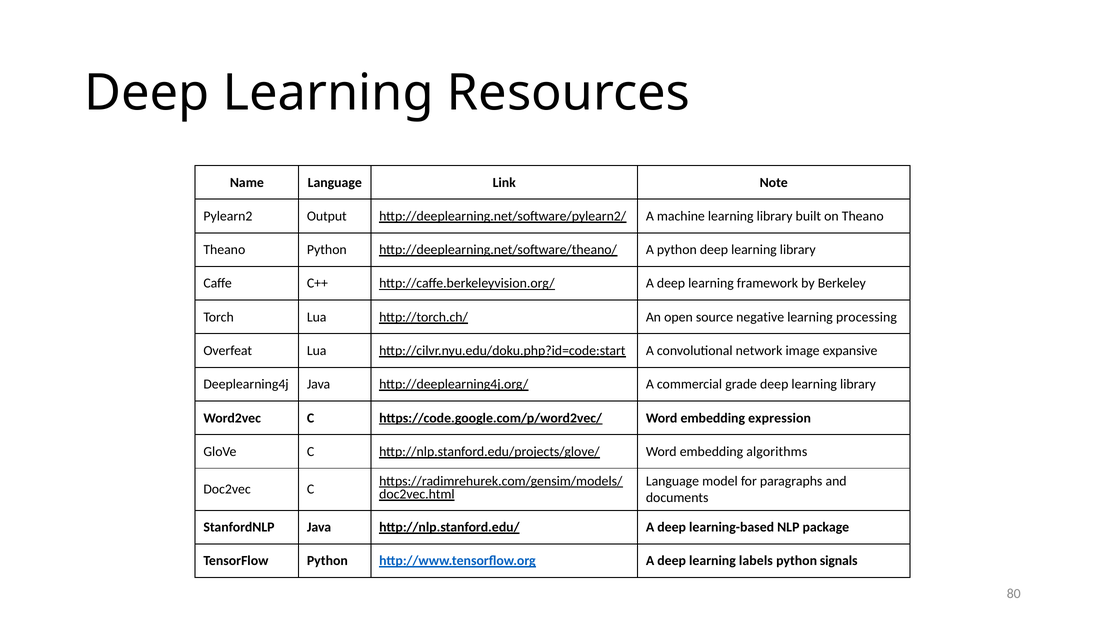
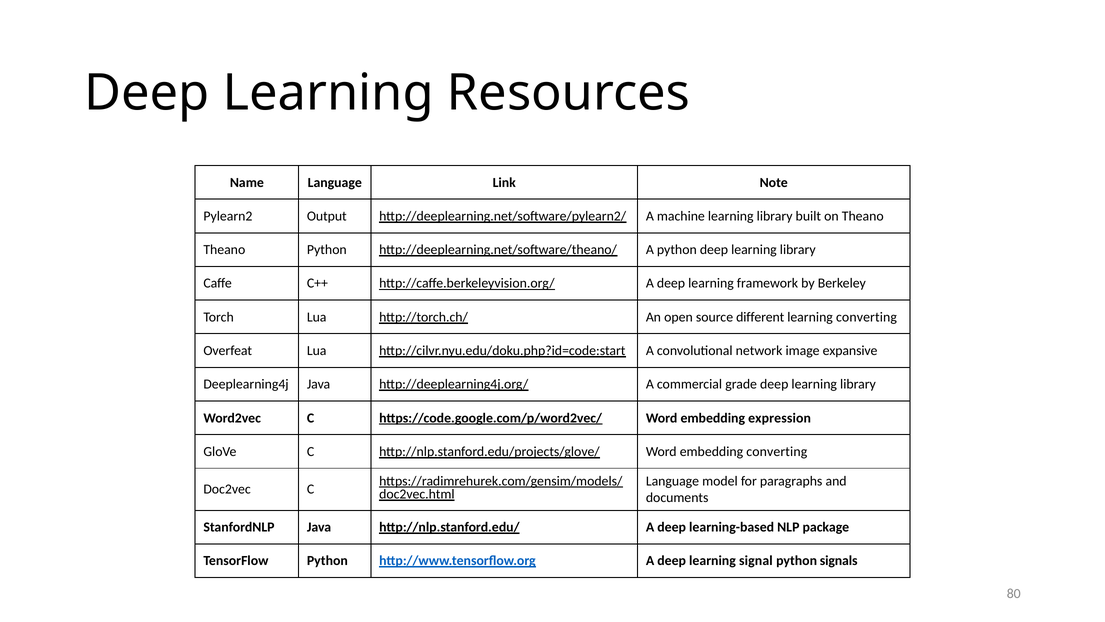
negative: negative -> different (760, 317)
learning processing: processing -> converting (866, 317)
embedding algorithms: algorithms -> converting (777, 451)
labels: labels -> signal (756, 560)
